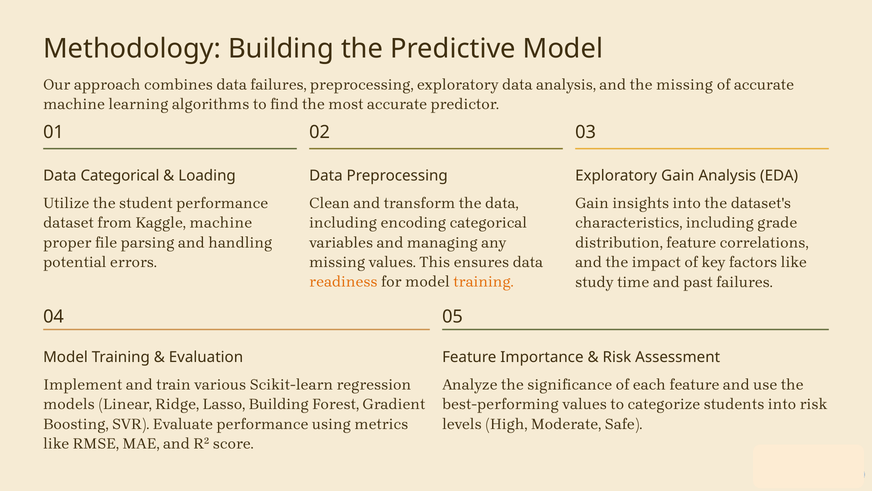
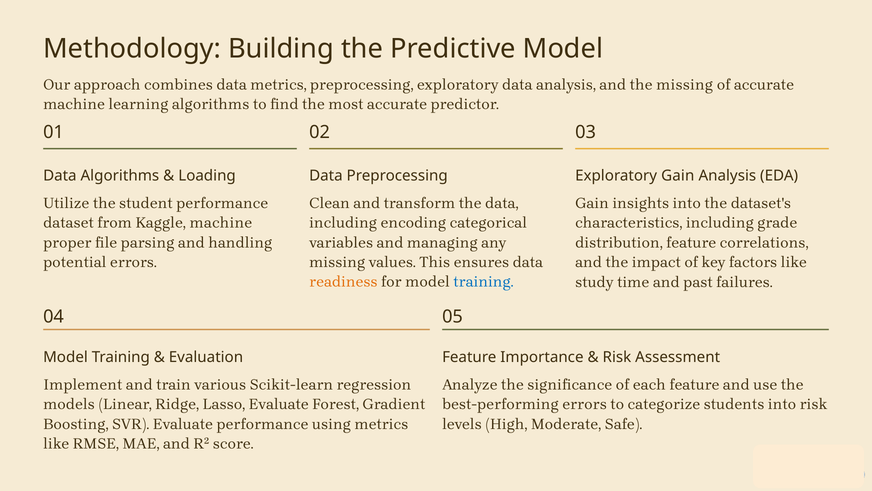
data failures: failures -> metrics (278, 85)
Data Categorical: Categorical -> Algorithms (120, 176)
training colour: orange -> blue (483, 282)
Lasso Building: Building -> Evaluate (279, 404)
best-performing values: values -> errors (585, 404)
